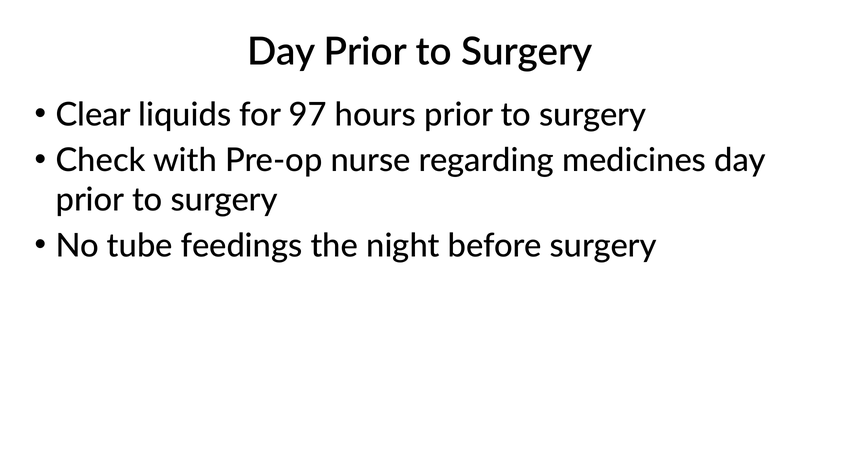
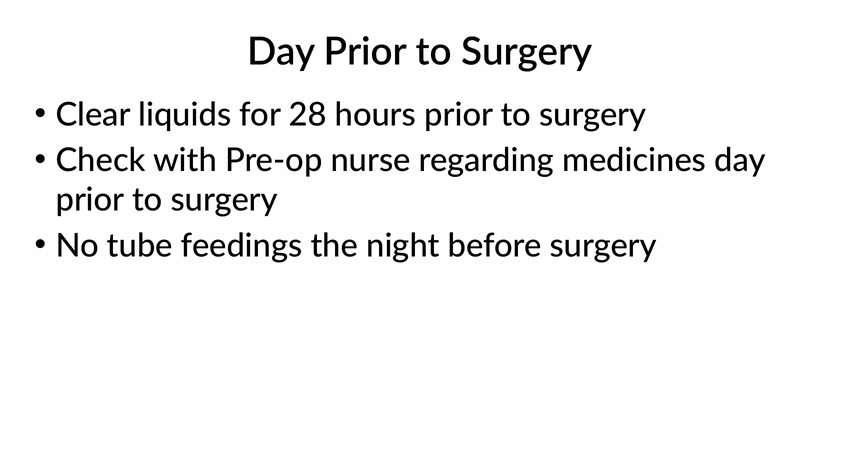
97: 97 -> 28 (308, 115)
